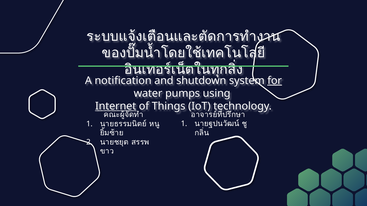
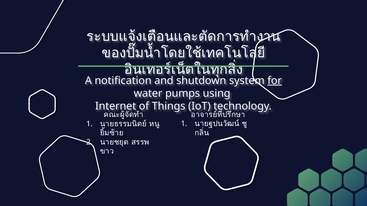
Internet underline: present -> none (116, 106)
